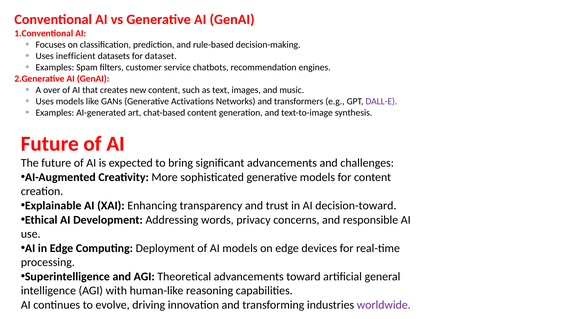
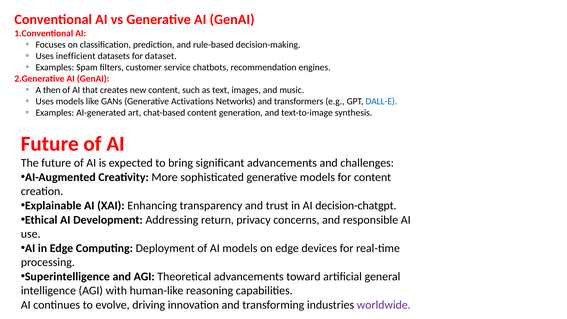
over: over -> then (52, 90)
DALL-E colour: purple -> blue (381, 101)
decision-toward: decision-toward -> decision-chatgpt (356, 206)
words: words -> return (217, 220)
